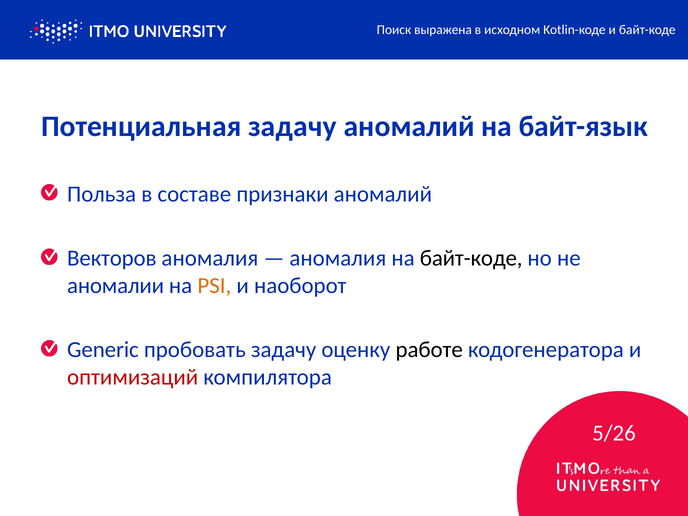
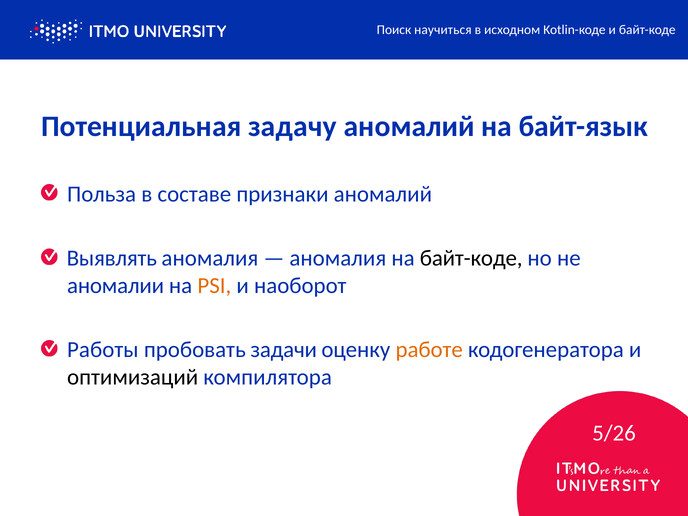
выражена: выражена -> научиться (443, 30)
Векторов: Векторов -> Выявлять (112, 258)
Generic: Generic -> Работы (103, 350)
пробовать задачу: задачу -> задачи (284, 350)
работе colour: black -> orange (429, 350)
оптимизаций colour: red -> black (133, 377)
